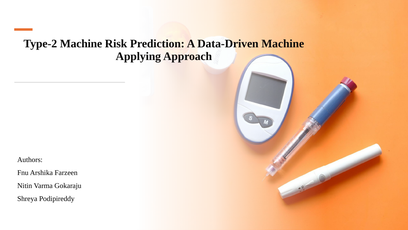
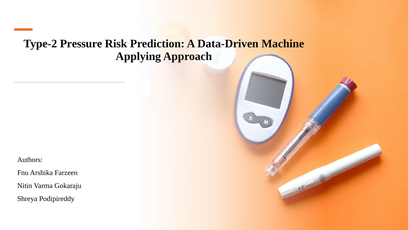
Type-2 Machine: Machine -> Pressure (81, 44)
